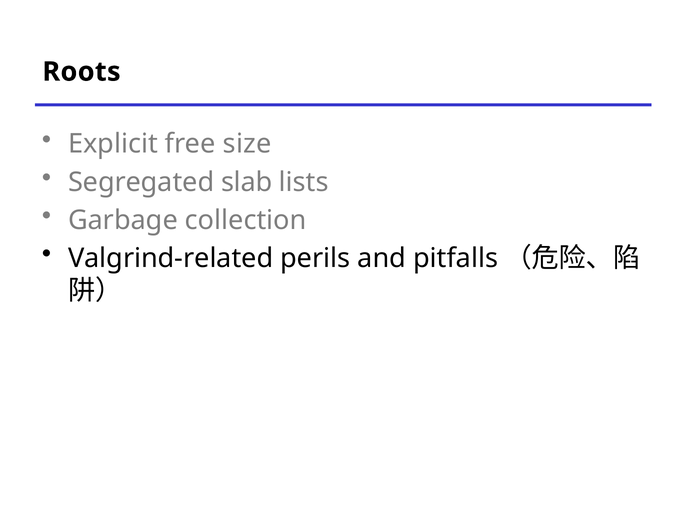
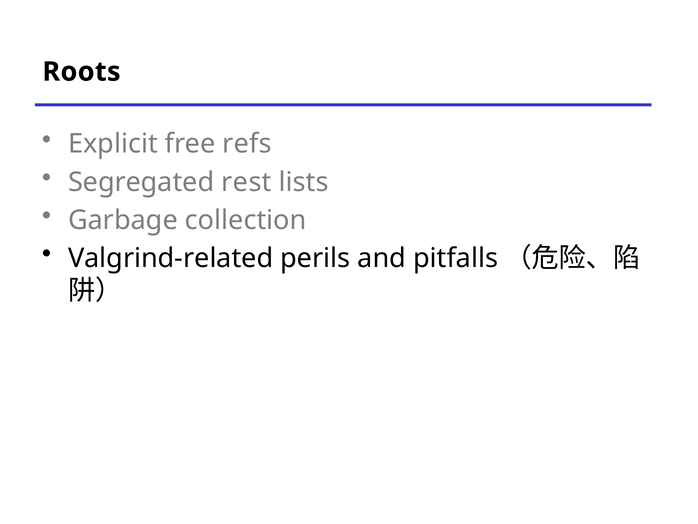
size: size -> refs (247, 144)
slab: slab -> rest (247, 182)
